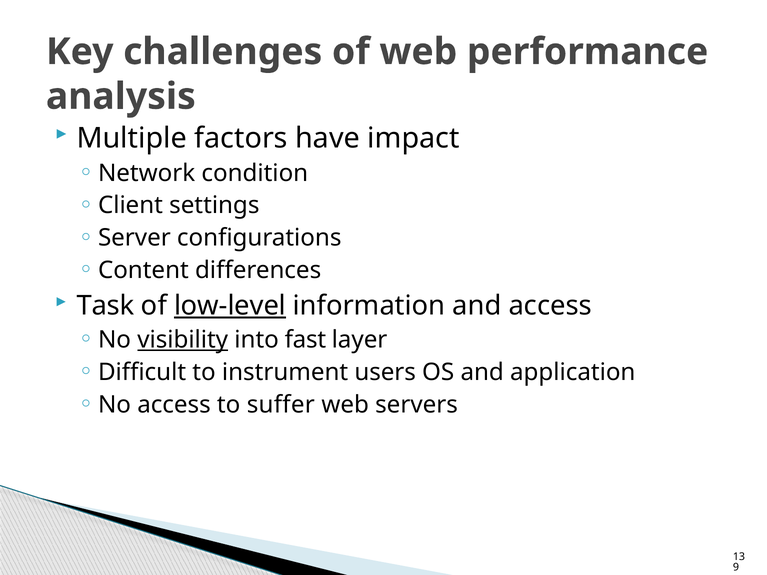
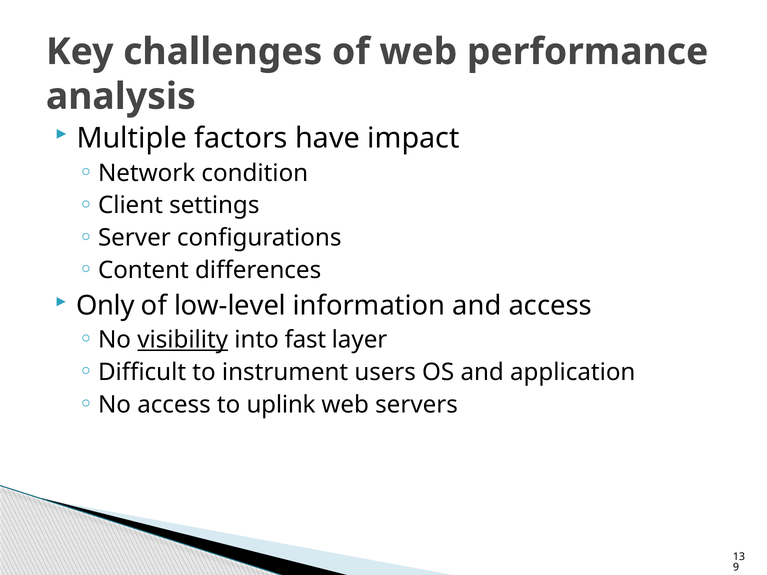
Task: Task -> Only (105, 306)
low-level underline: present -> none (230, 306)
suffer: suffer -> uplink (281, 405)
